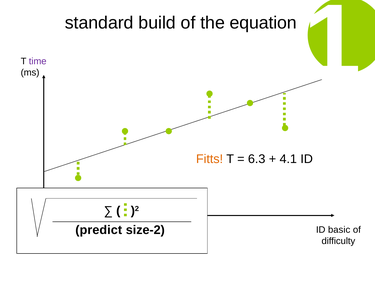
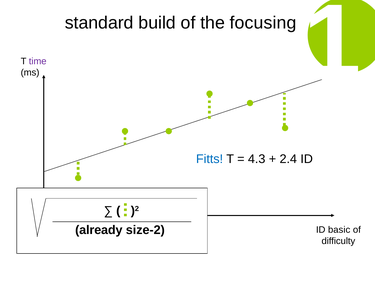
equation: equation -> focusing (263, 23)
Fitts colour: orange -> blue (210, 159)
6.3: 6.3 -> 4.3 (257, 159)
4.1: 4.1 -> 2.4 (288, 159)
predict: predict -> already (99, 230)
